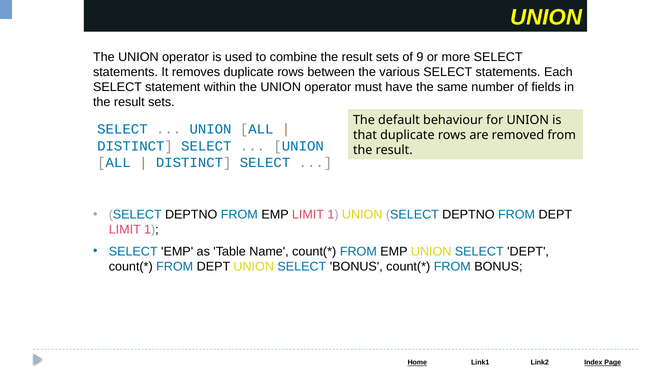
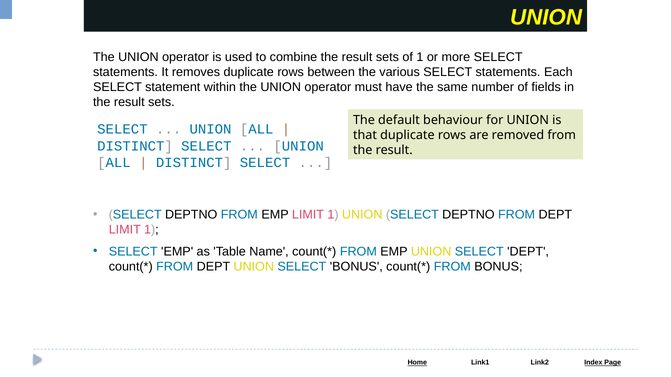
of 9: 9 -> 1 (420, 57)
